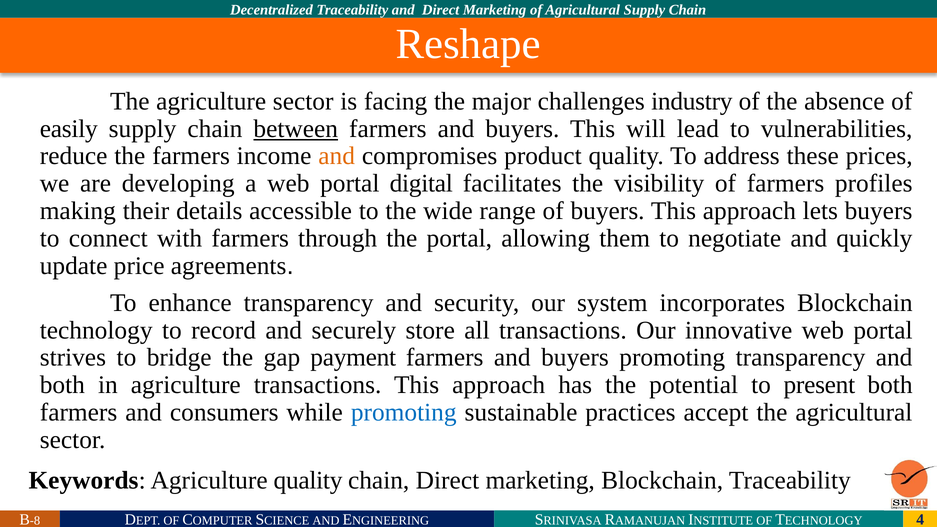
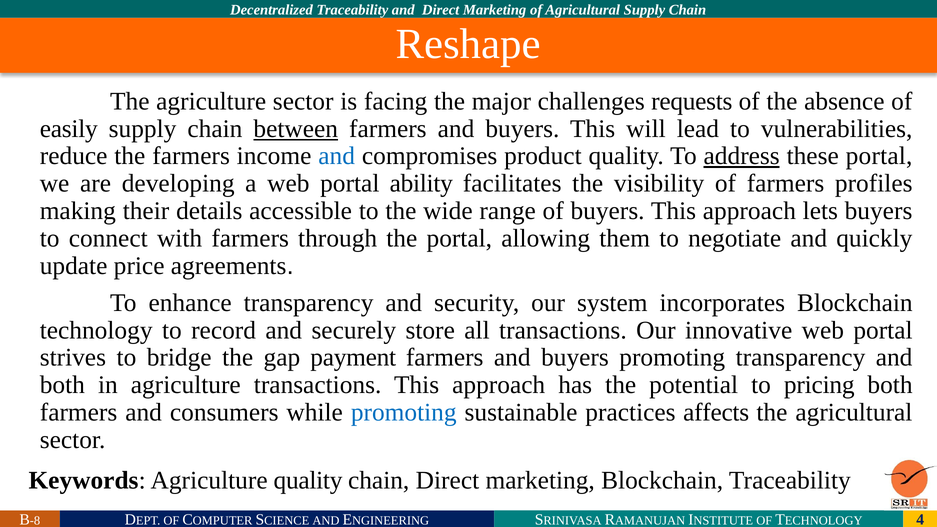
industry: industry -> requests (692, 101)
and colour: orange -> blue (337, 156)
address underline: none -> present (742, 156)
these prices: prices -> portal (879, 156)
digital: digital -> ability (421, 183)
present: present -> pricing (819, 385)
accept: accept -> affects (716, 412)
